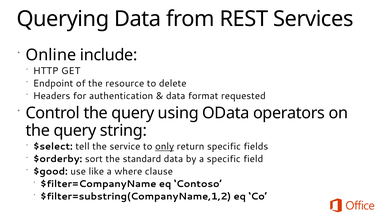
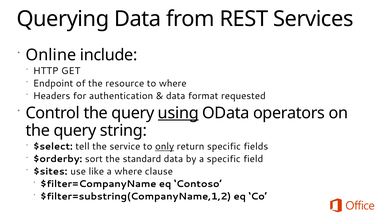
to delete: delete -> where (173, 83)
using underline: none -> present (178, 113)
$good: $good -> $sites (50, 171)
